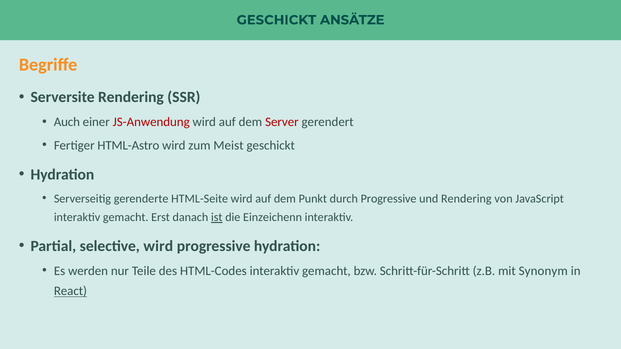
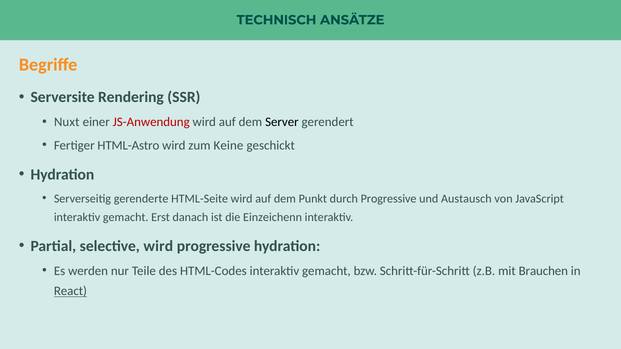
GESCHICKT: GESCHICKT -> TECHNISCH (277, 20)
Auch: Auch -> Nuxt (67, 122)
Server colour: red -> black (282, 122)
Meist: Meist -> Keine (229, 146)
und Rendering: Rendering -> Austausch (466, 199)
ist underline: present -> none (217, 218)
Synonym: Synonym -> Brauchen (543, 271)
